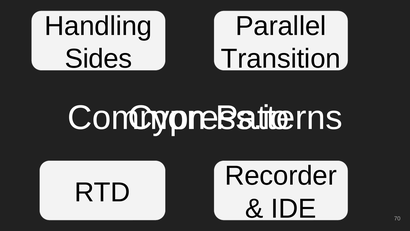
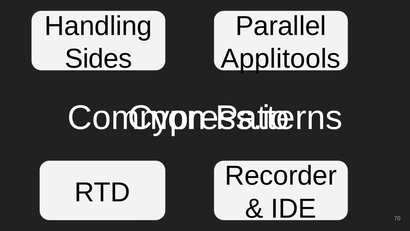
Transition: Transition -> Applitools (281, 59)
